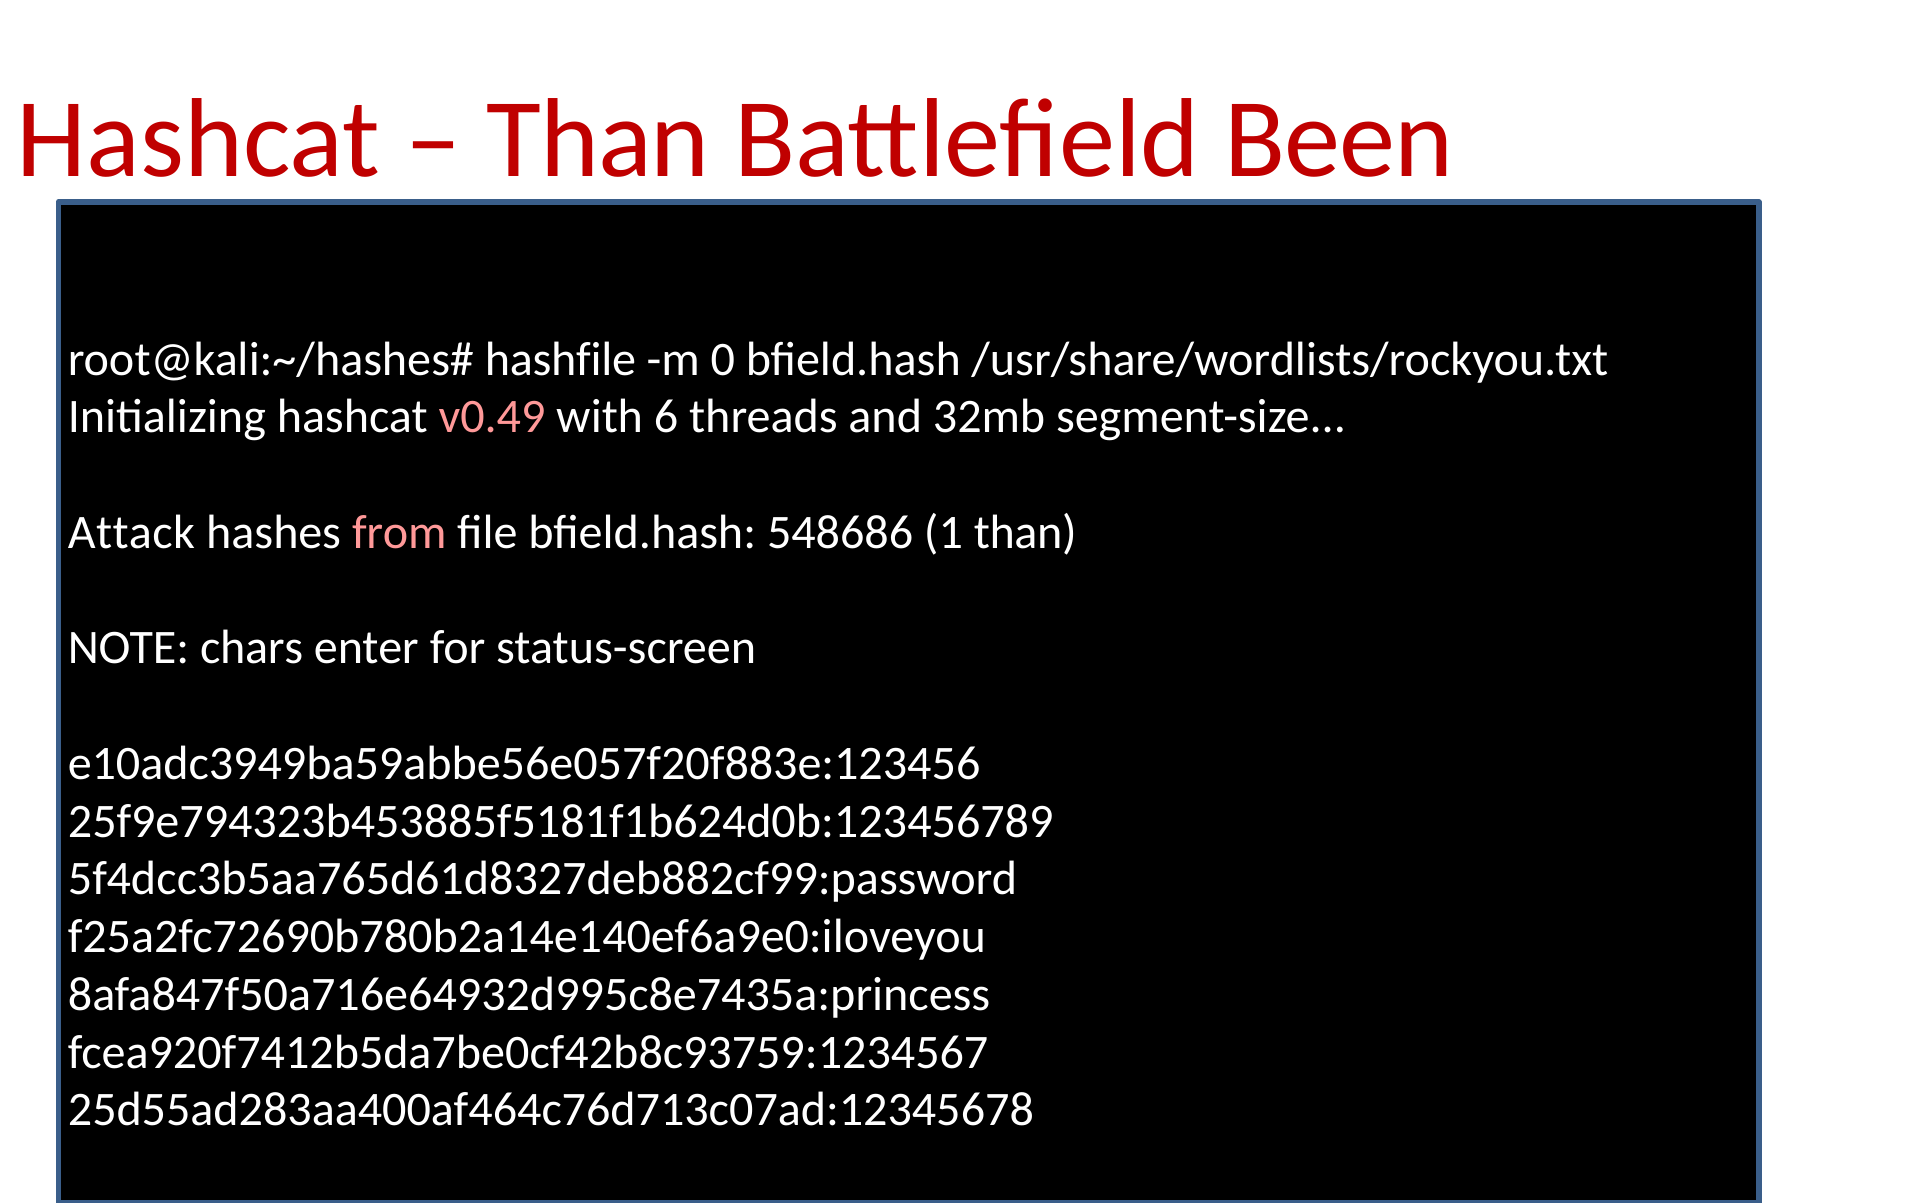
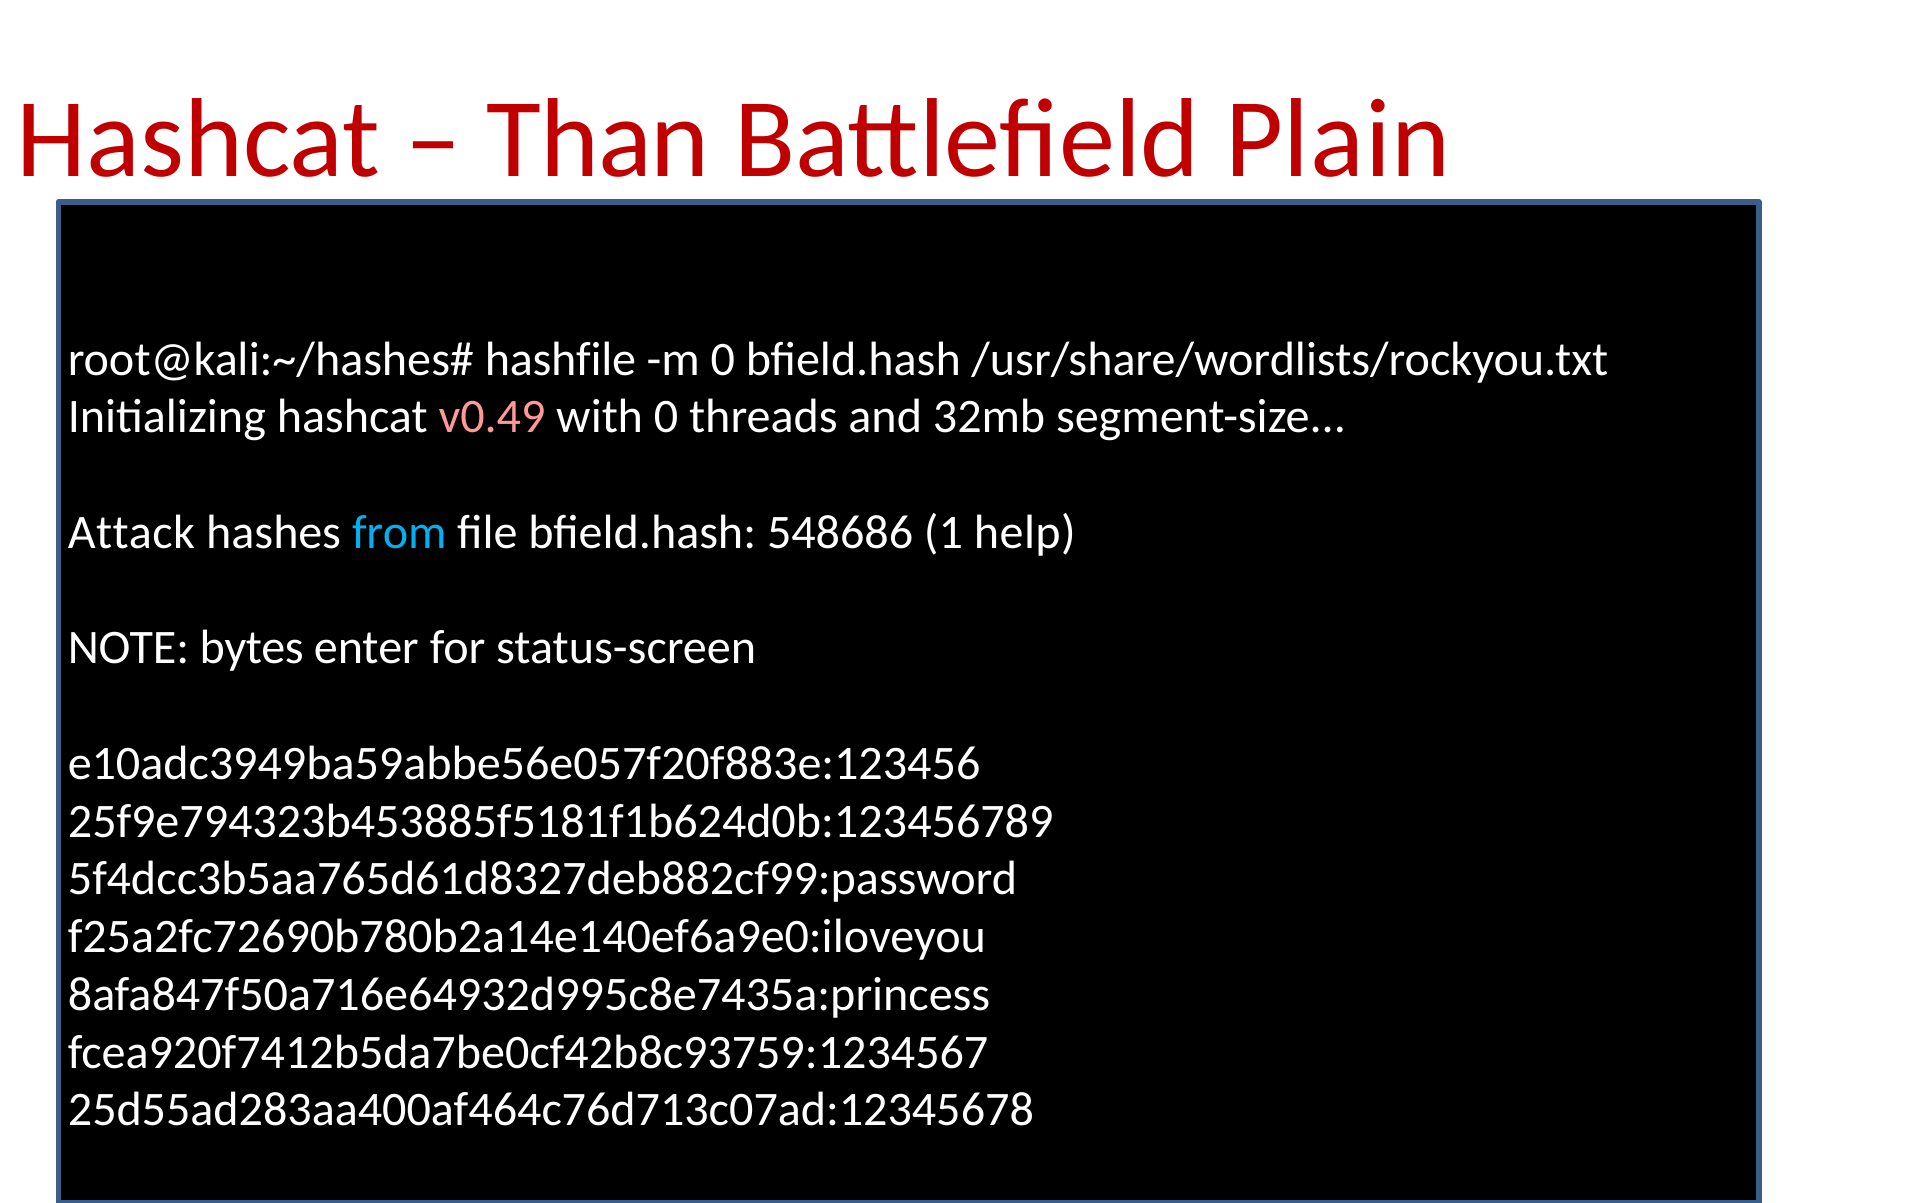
Been: Been -> Plain (1338, 140)
with 6: 6 -> 0 (666, 417)
from colour: pink -> light blue (399, 533)
1 than: than -> help (1025, 533)
chars: chars -> bytes (252, 648)
